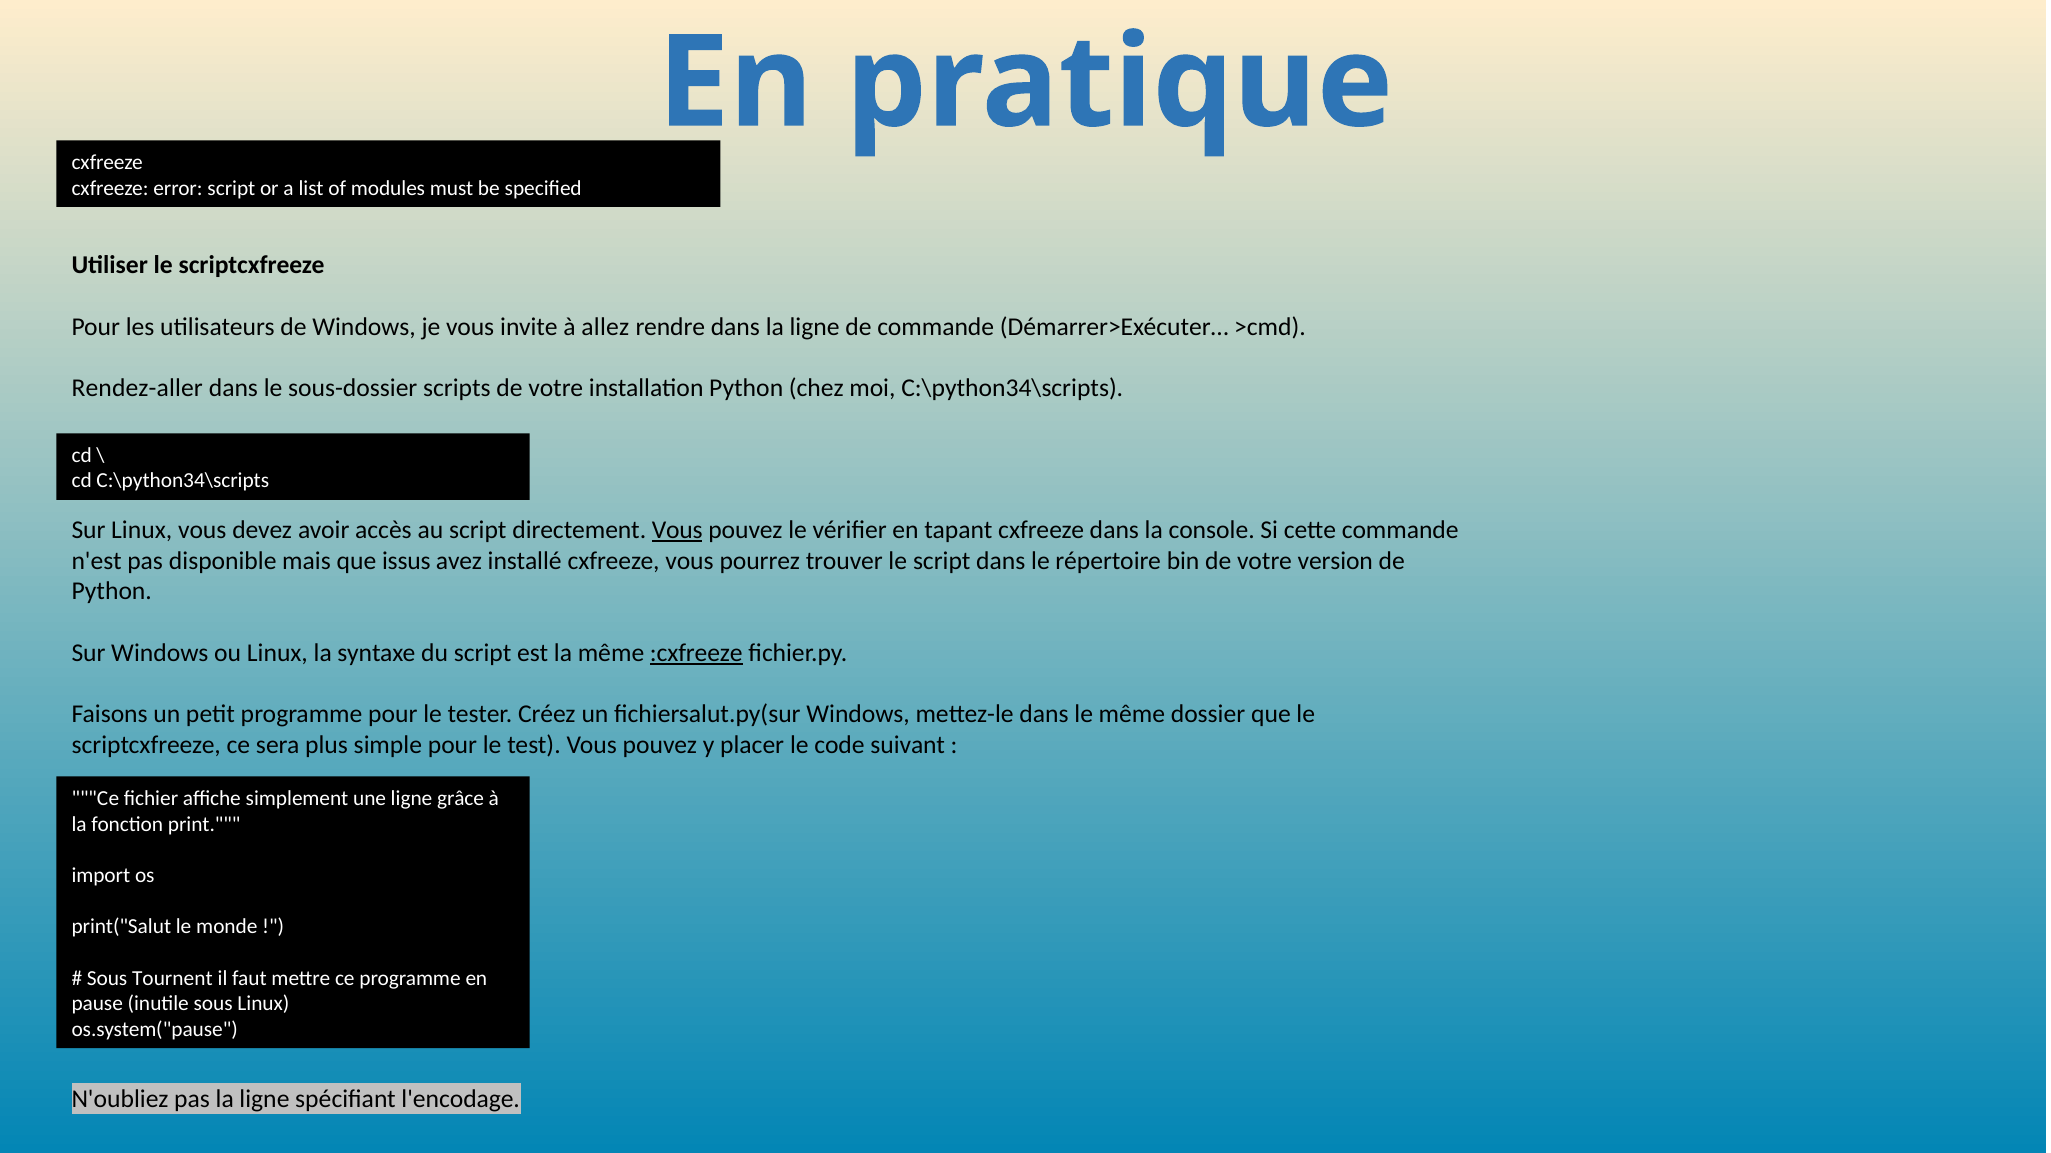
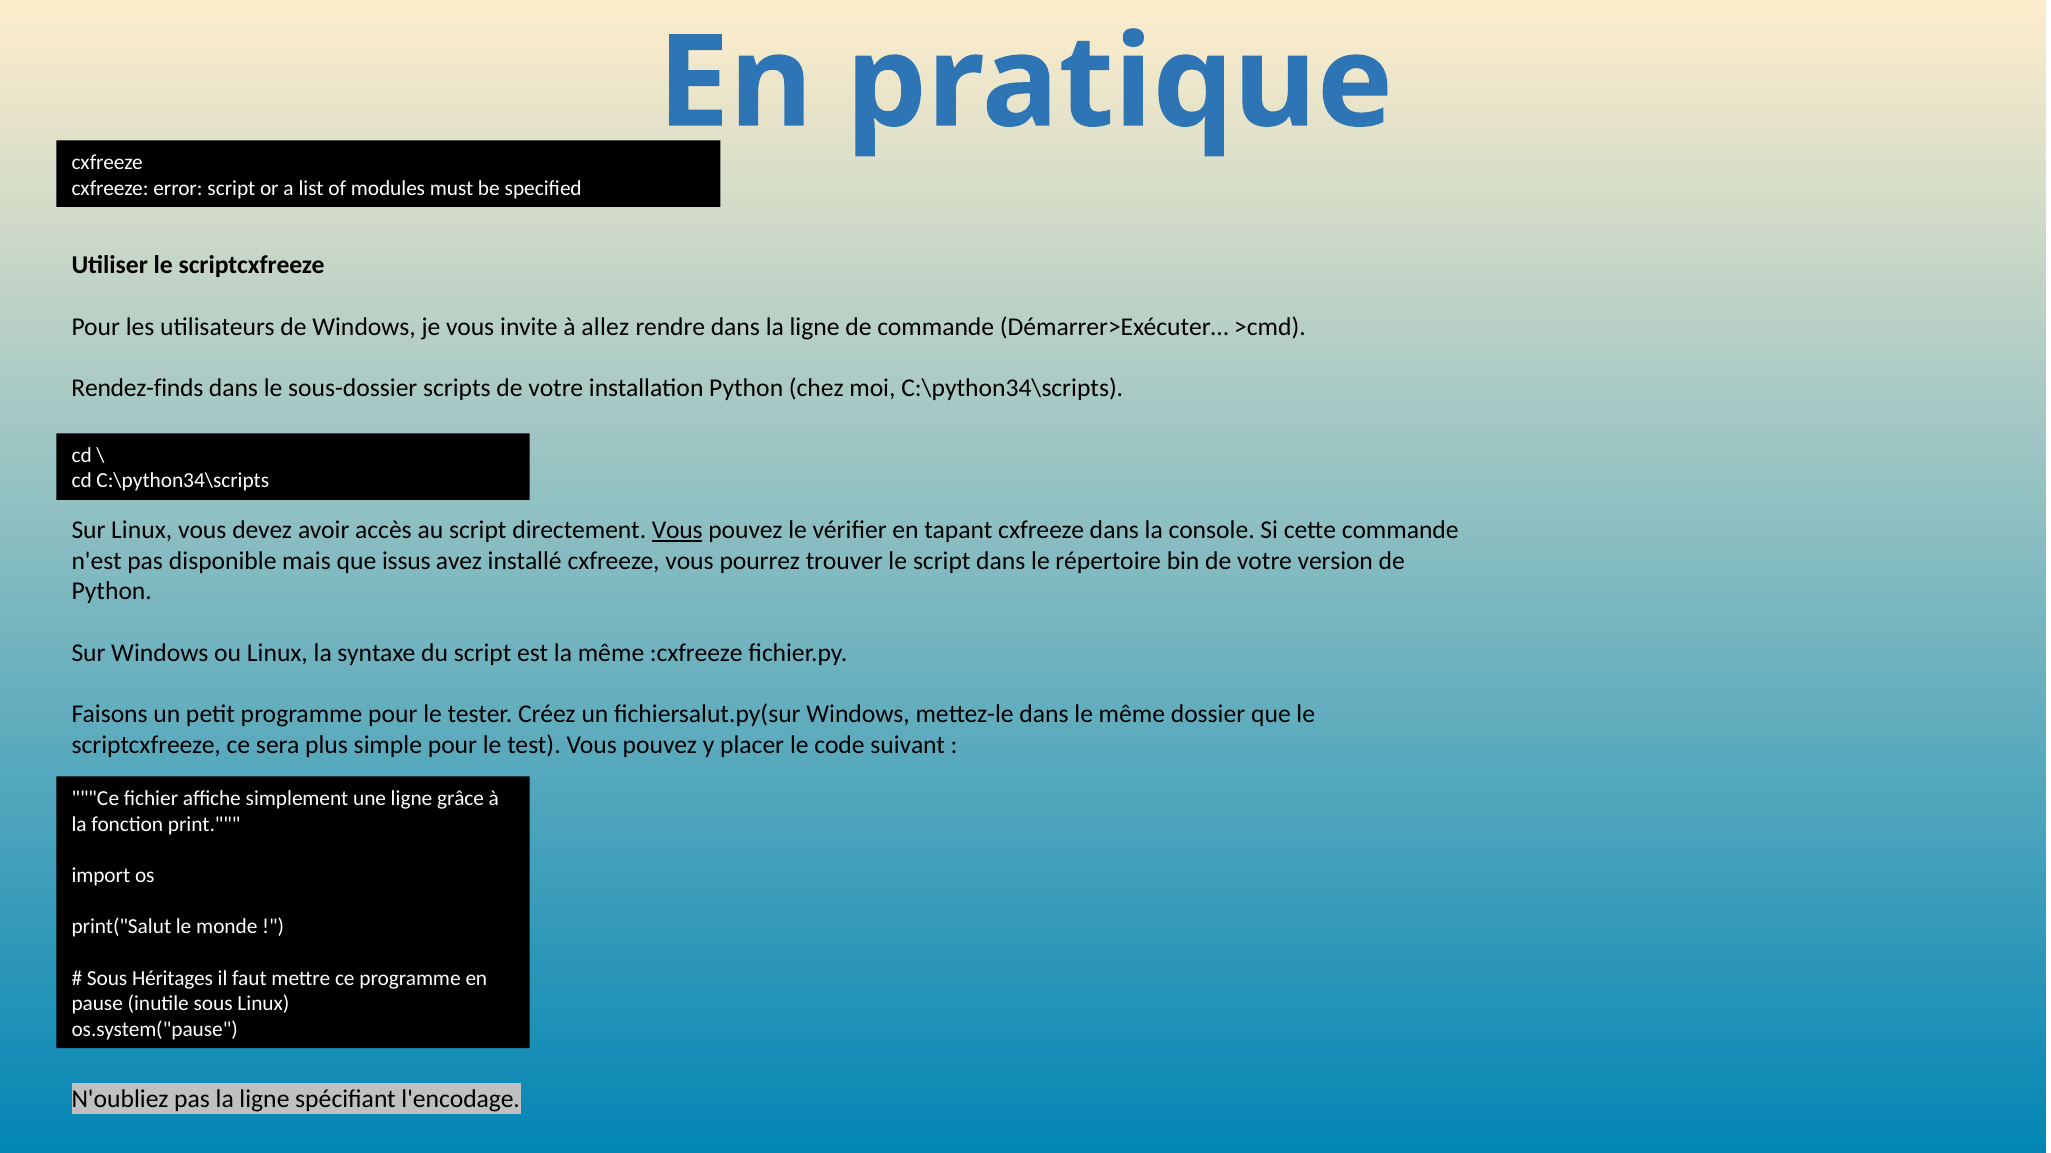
Rendez-aller: Rendez-aller -> Rendez-finds (137, 388)
:cxfreeze underline: present -> none (696, 653)
Tournent: Tournent -> Héritages (172, 979)
